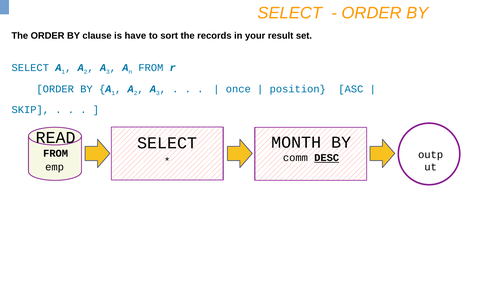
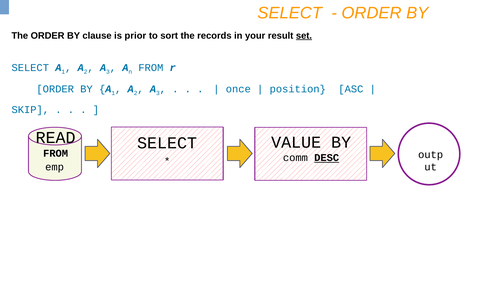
have: have -> prior (135, 36)
set underline: none -> present (304, 36)
MONTH: MONTH -> VALUE (296, 142)
